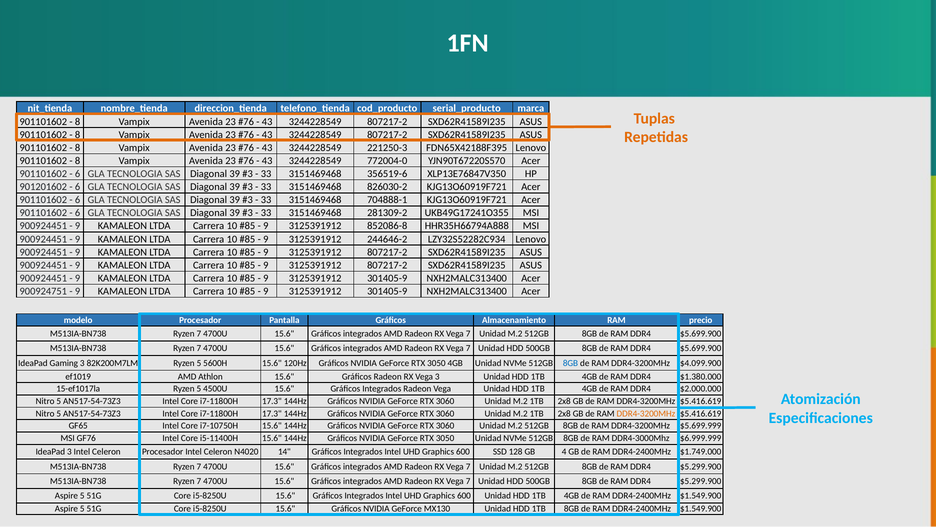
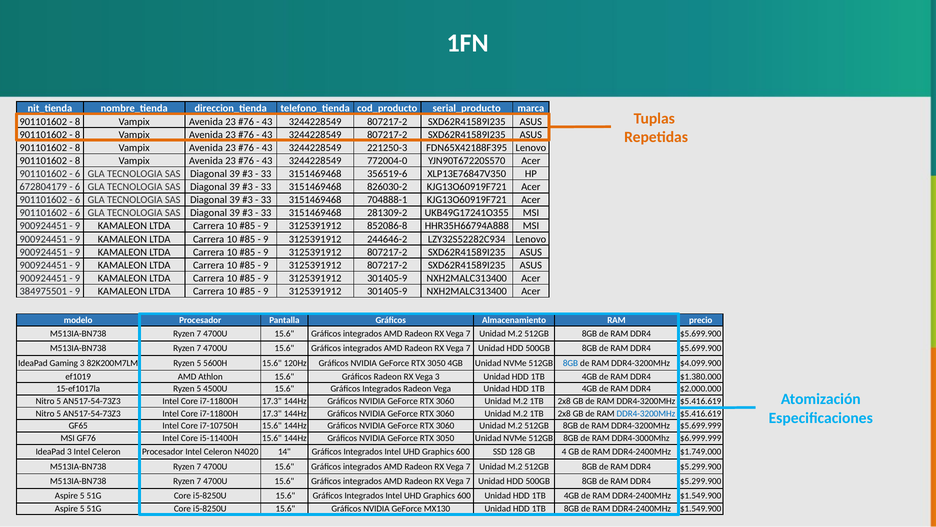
901201602: 901201602 -> 672804179 (43, 187)
900924751: 900924751 -> 384975501 (43, 291)
DDR4-3200MHz colour: orange -> blue (646, 413)
